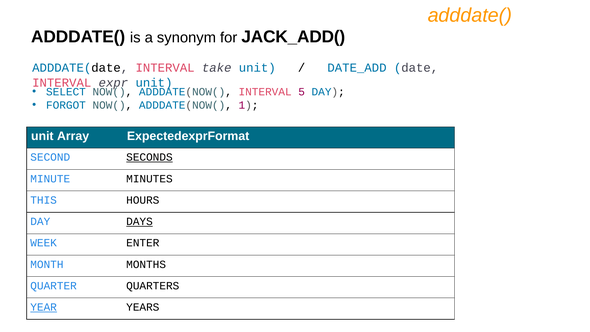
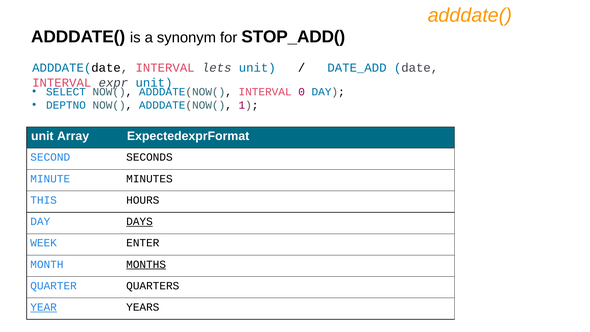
JACK_ADD(: JACK_ADD( -> STOP_ADD( (293, 37)
take: take -> lets (217, 68)
5: 5 -> 0 (302, 92)
FORGOT: FORGOT -> DEPTNO (66, 105)
SECONDS underline: present -> none (149, 157)
MONTHS underline: none -> present (146, 264)
